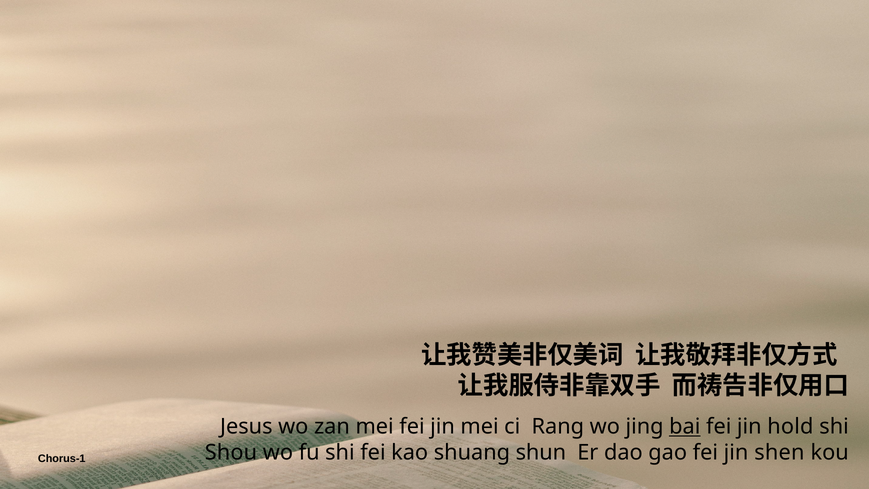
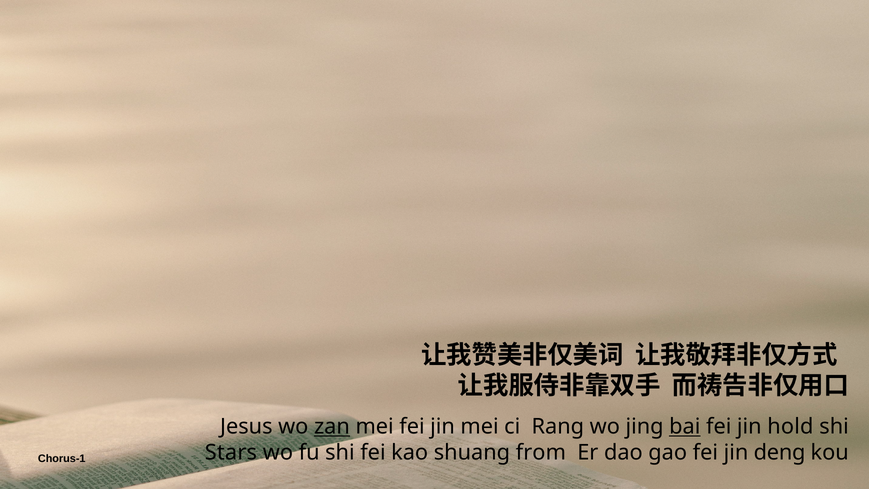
zan underline: none -> present (332, 427)
Shou: Shou -> Stars (231, 453)
shun: shun -> from (541, 453)
shen: shen -> deng (780, 453)
